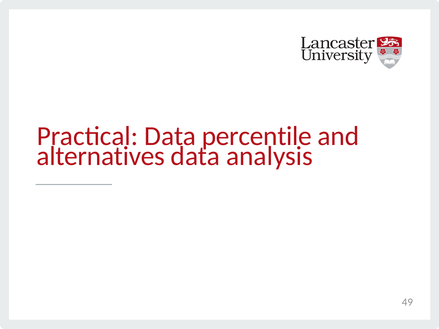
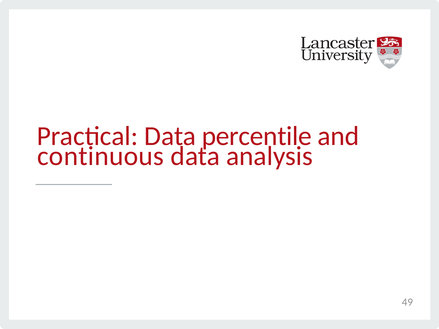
alternatives: alternatives -> continuous (100, 156)
